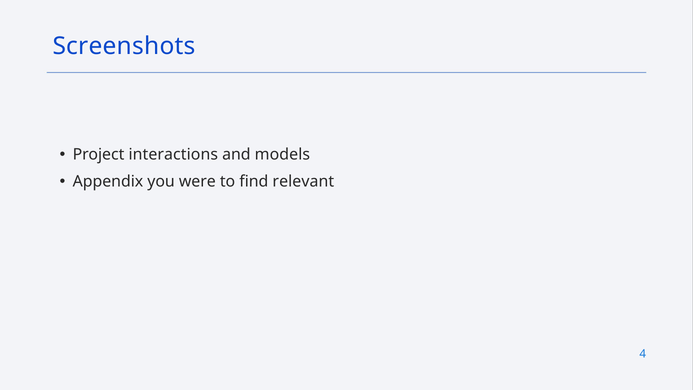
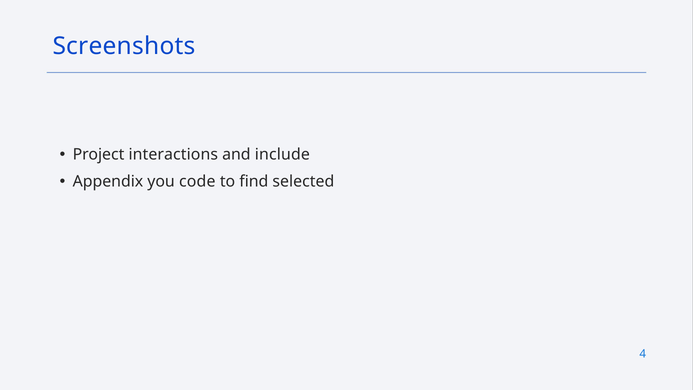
models: models -> include (282, 154)
were: were -> code (197, 182)
relevant: relevant -> selected (303, 182)
